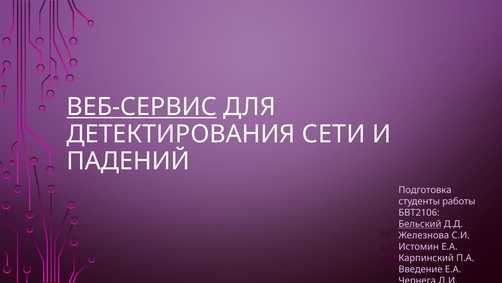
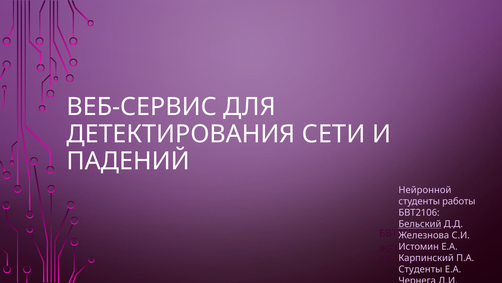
ВЕБ-СЕРВИС underline: present -> none (142, 107)
Подготовка: Подготовка -> Нейронной (425, 190)
Введение: Введение -> Студенты (420, 269)
